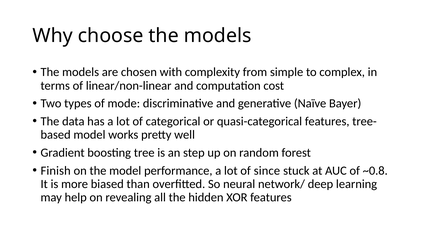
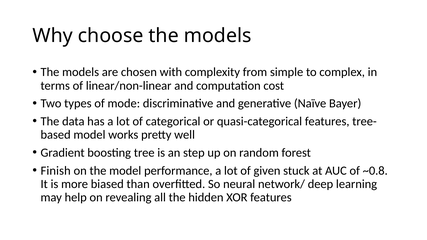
since: since -> given (267, 171)
